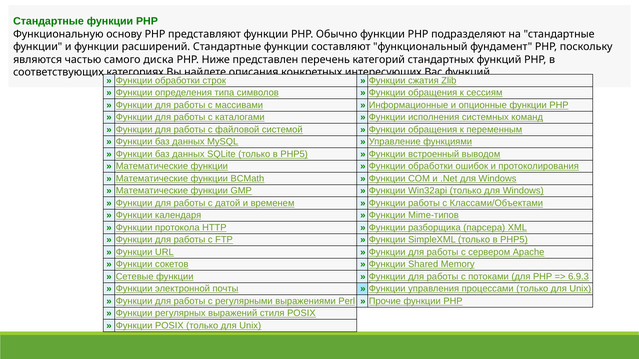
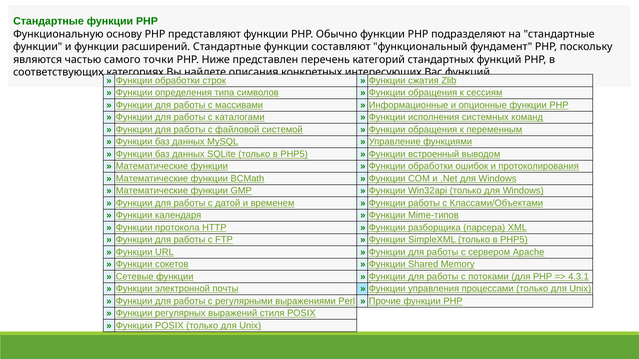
диска: диска -> точки (159, 60)
6.9.3: 6.9.3 -> 4.3.1 (579, 277)
